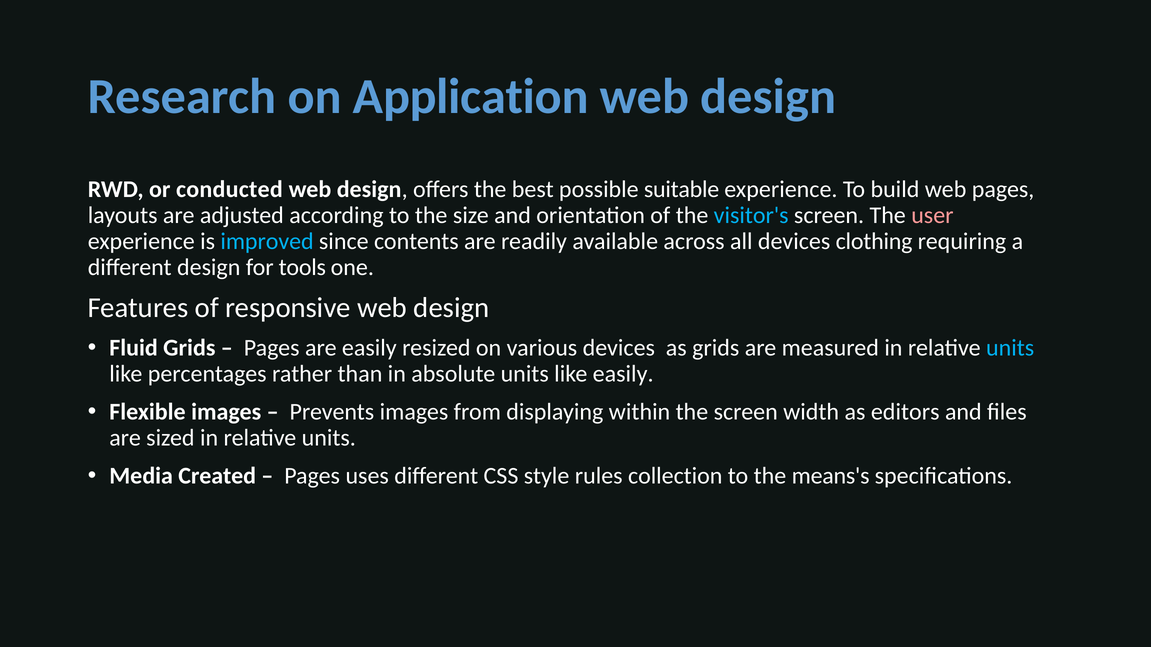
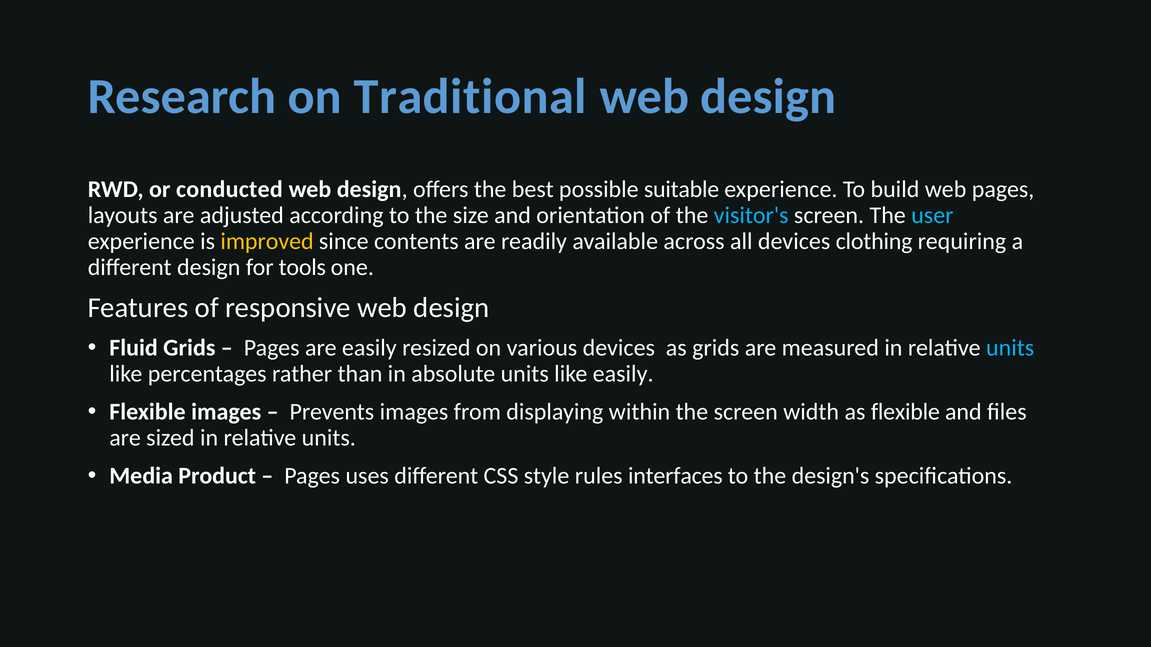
Application: Application -> Traditional (470, 97)
user colour: pink -> light blue (932, 215)
improved colour: light blue -> yellow (267, 241)
as editors: editors -> flexible (905, 412)
Created: Created -> Product (217, 476)
collection: collection -> interfaces (675, 476)
means's: means's -> design's (831, 476)
